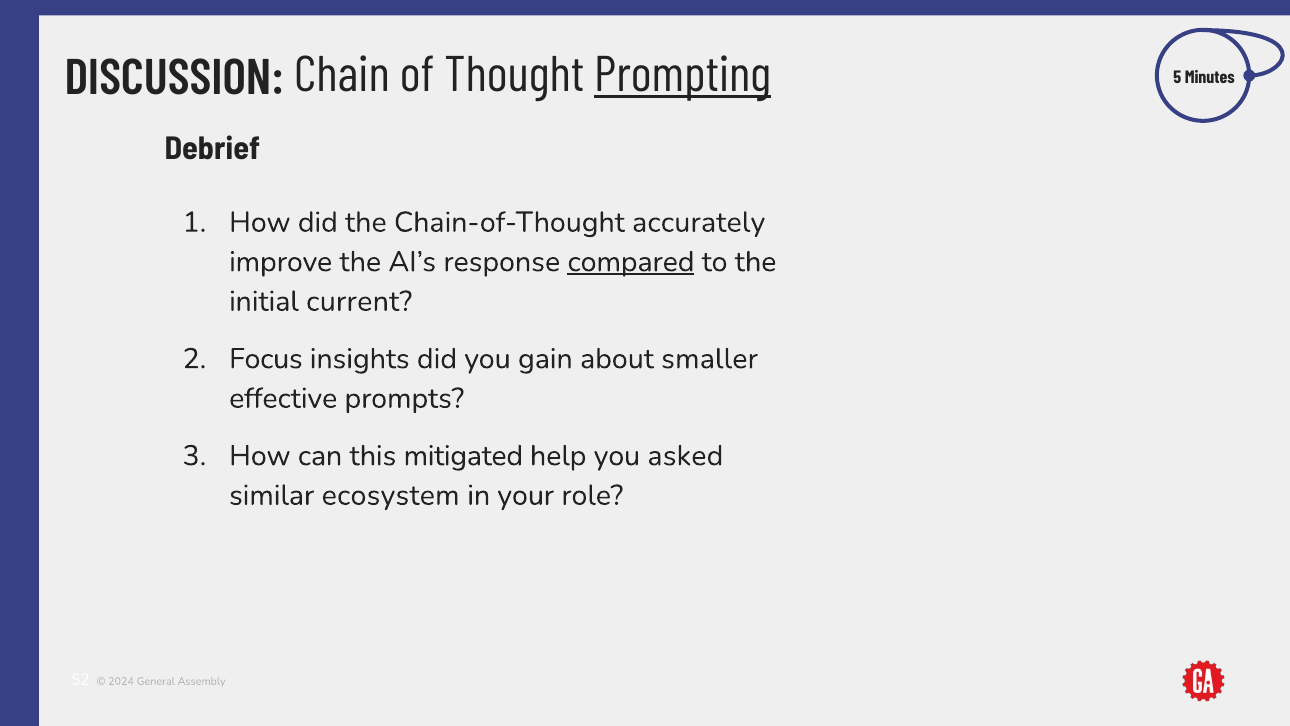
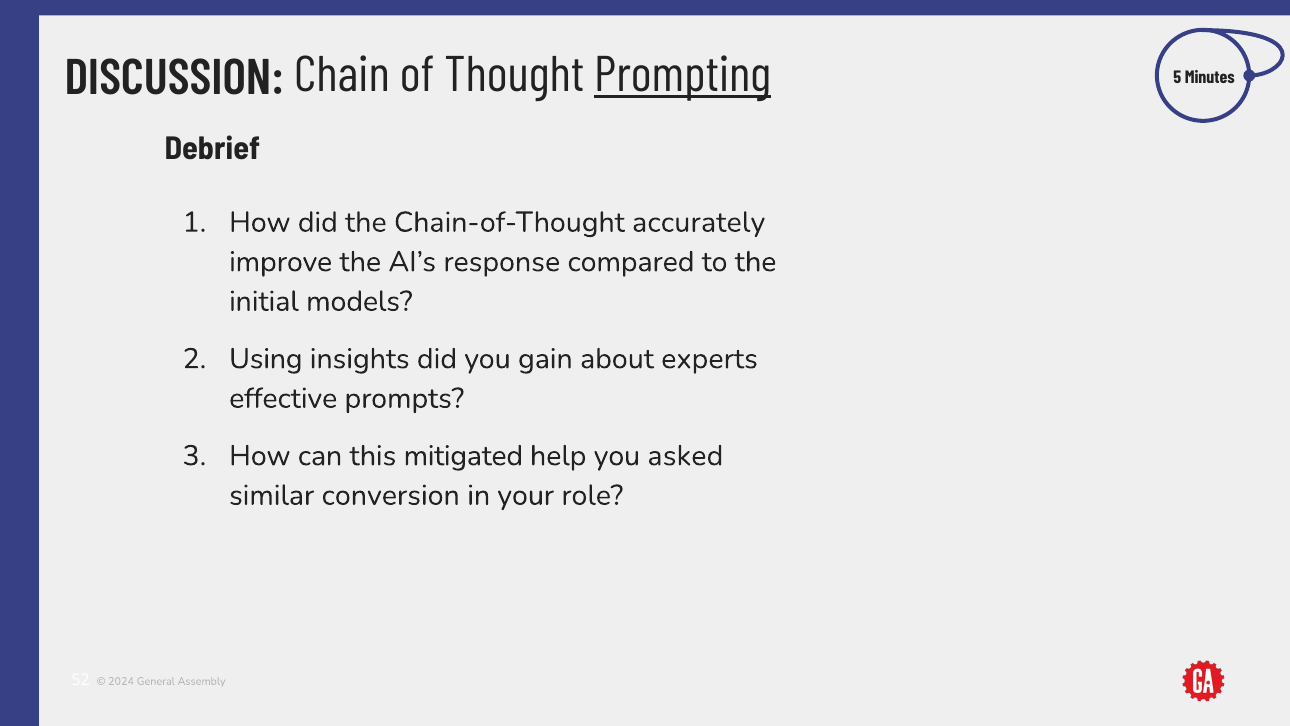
compared underline: present -> none (631, 262)
current: current -> models (359, 301)
Focus: Focus -> Using (266, 359)
smaller: smaller -> experts (710, 359)
ecosystem: ecosystem -> conversion (391, 495)
